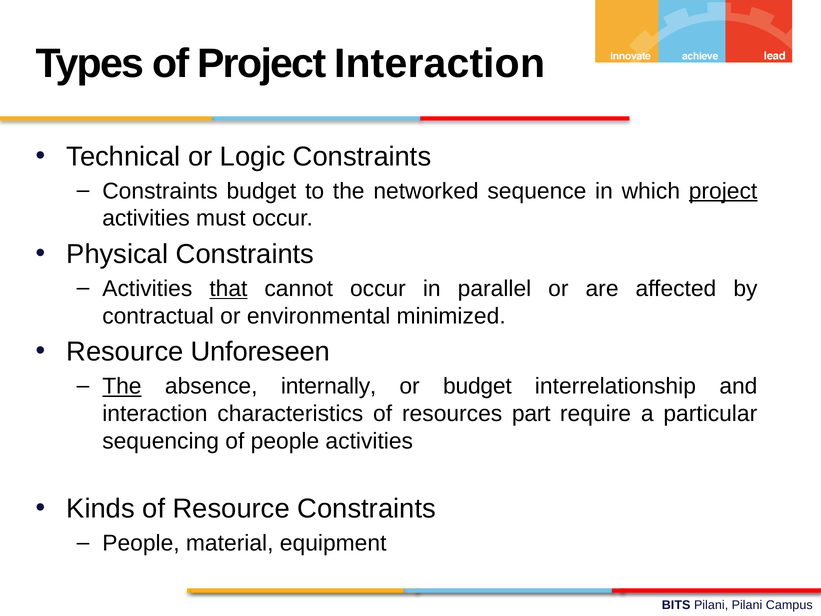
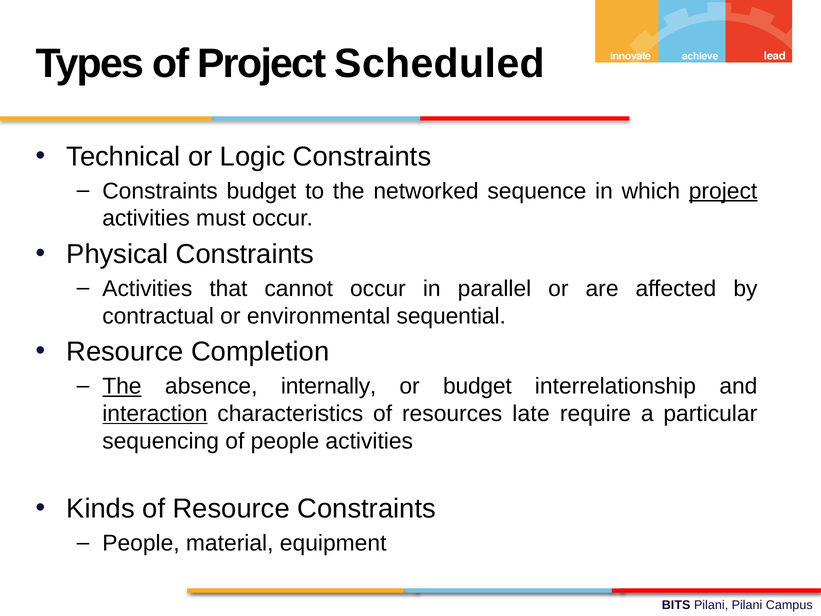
Project Interaction: Interaction -> Scheduled (440, 64)
that underline: present -> none (228, 289)
minimized: minimized -> sequential (451, 316)
Unforeseen: Unforeseen -> Completion (260, 352)
interaction underline: none -> present (155, 414)
part: part -> late (531, 414)
